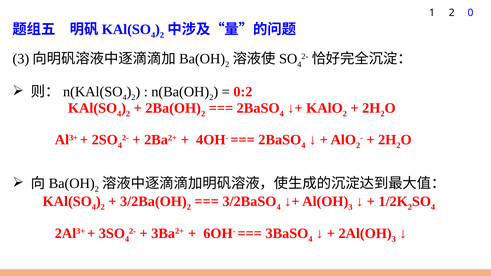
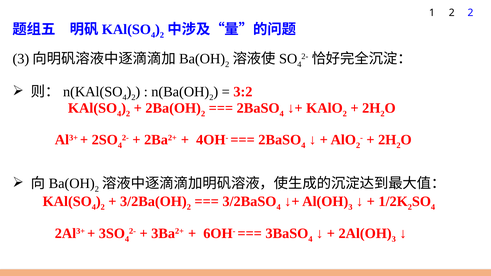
2 0: 0 -> 2 (471, 13)
0:2: 0:2 -> 3:2 (243, 92)
